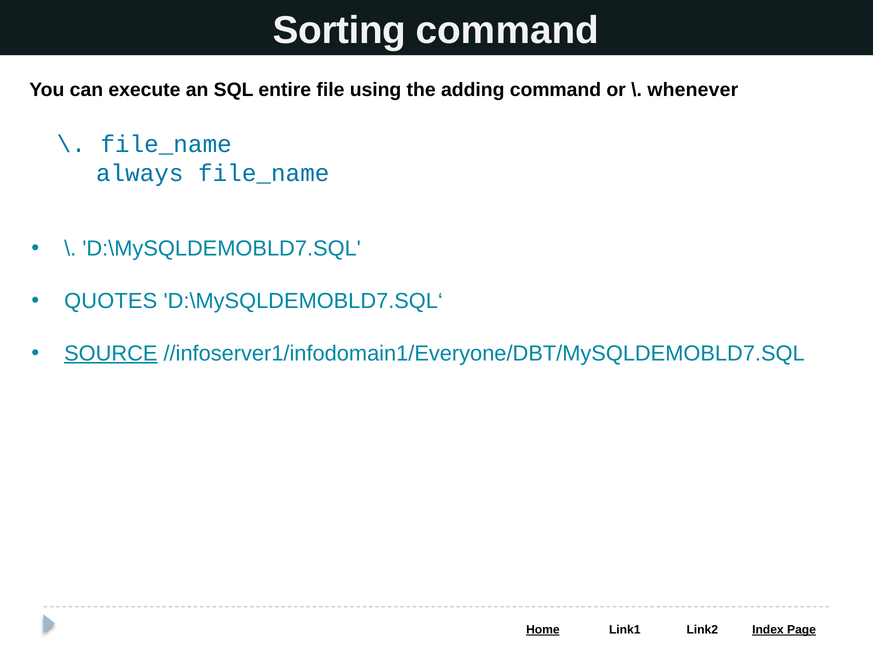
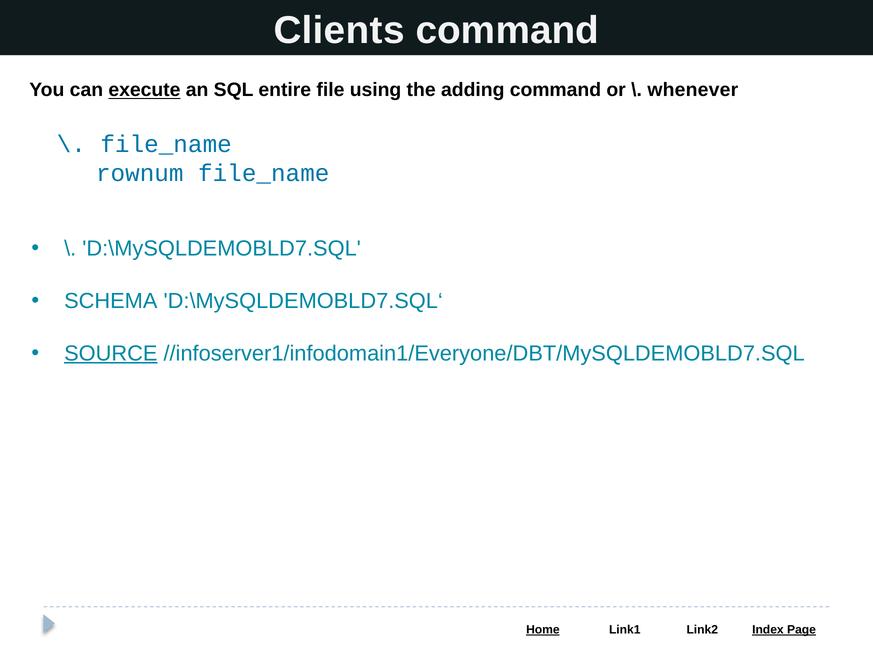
Sorting: Sorting -> Clients (339, 30)
execute underline: none -> present (144, 90)
always: always -> rownum (140, 173)
QUOTES: QUOTES -> SCHEMA (111, 301)
